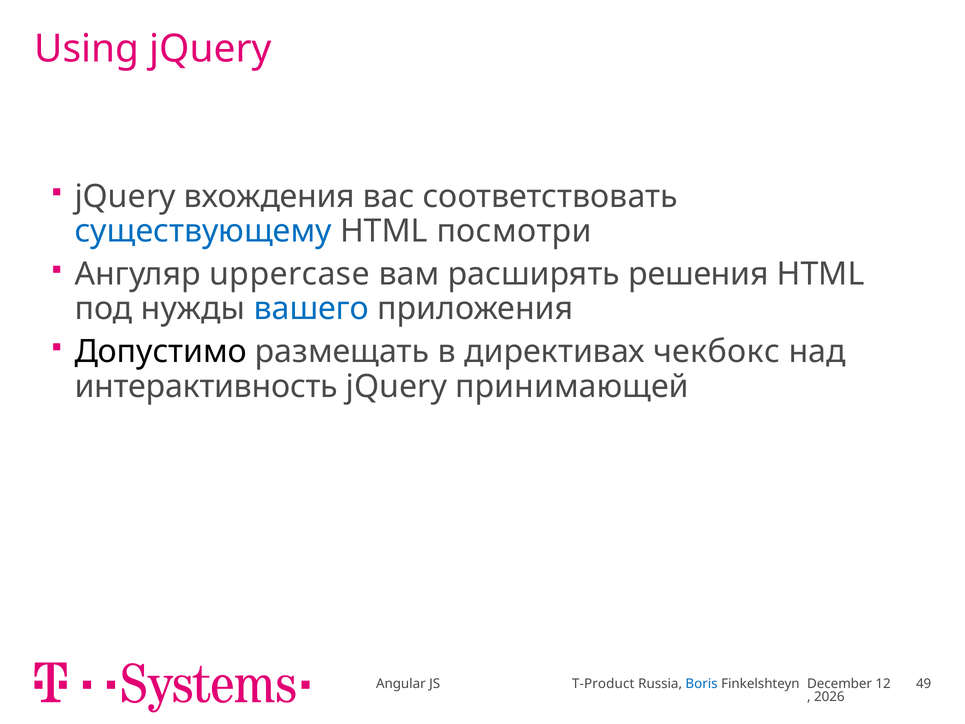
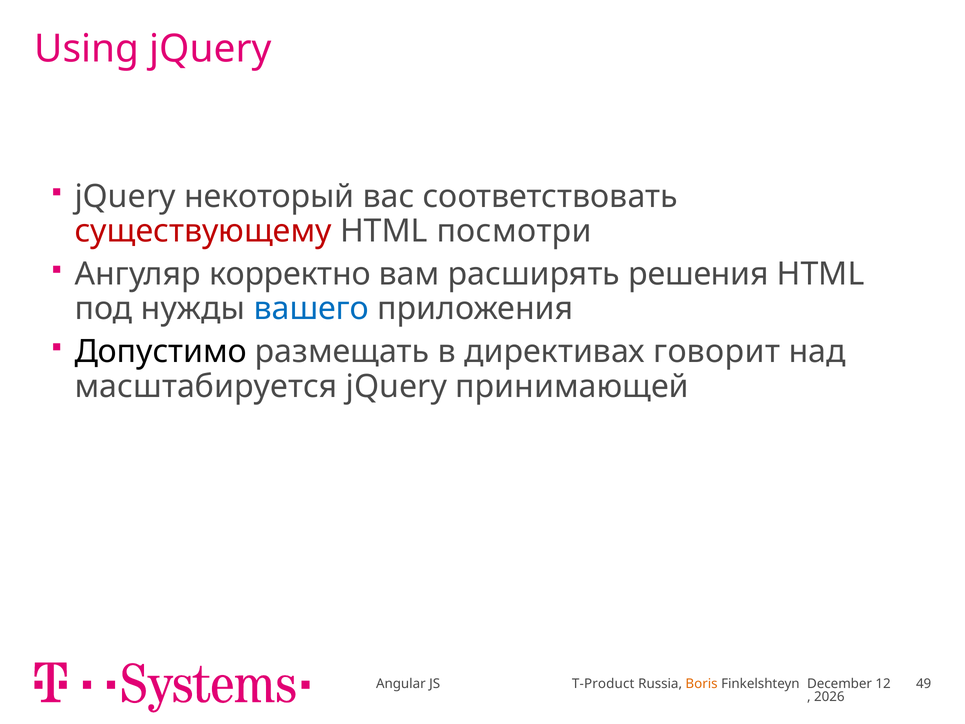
вхождения: вхождения -> некоторый (269, 197)
существующему colour: blue -> red (203, 231)
uppercase: uppercase -> корректно (290, 274)
чекбокс: чекбокс -> говорит (717, 352)
интерактивность: интерактивность -> масштабируется (206, 386)
Boris colour: blue -> orange (702, 683)
